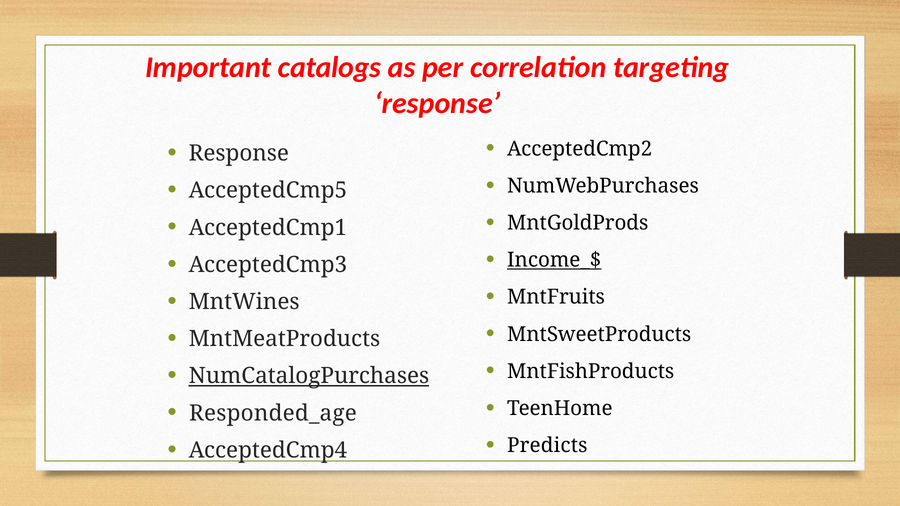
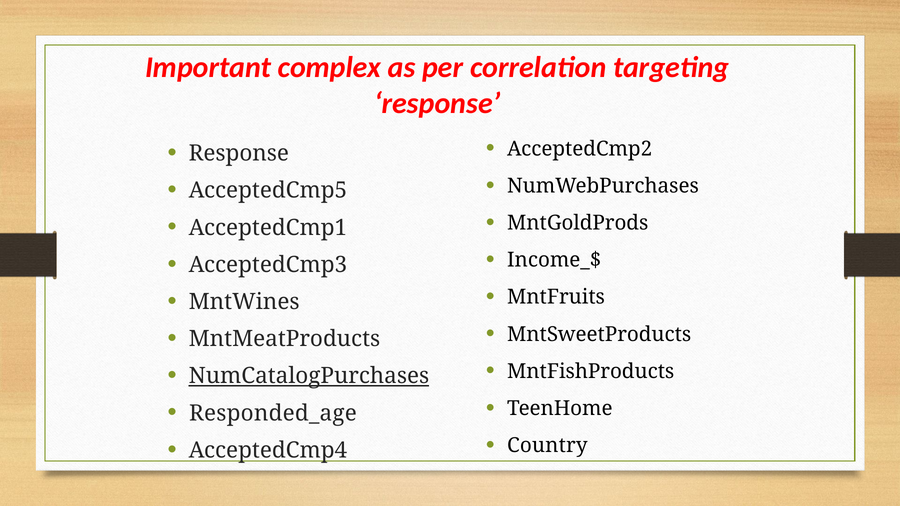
catalogs: catalogs -> complex (330, 68)
Income_$ underline: present -> none (554, 260)
Predicts: Predicts -> Country (547, 446)
